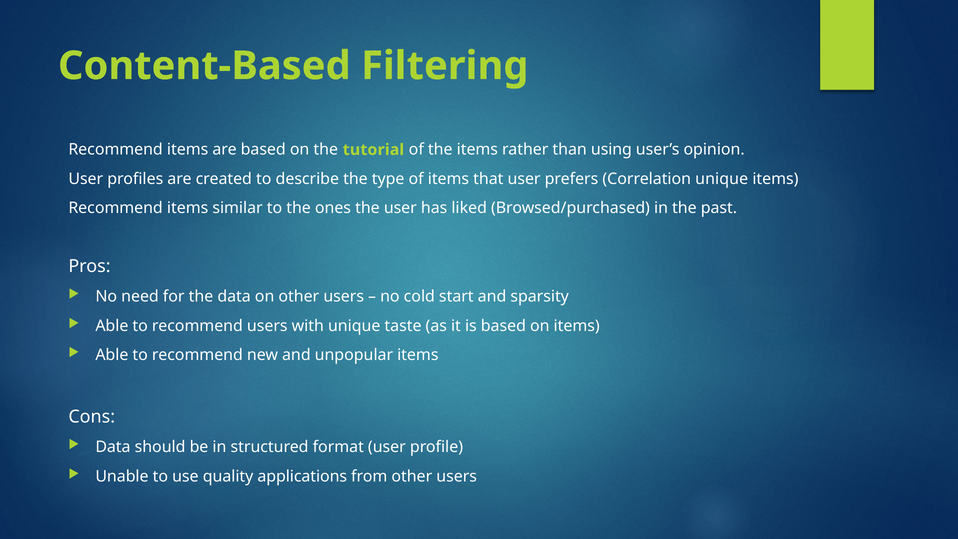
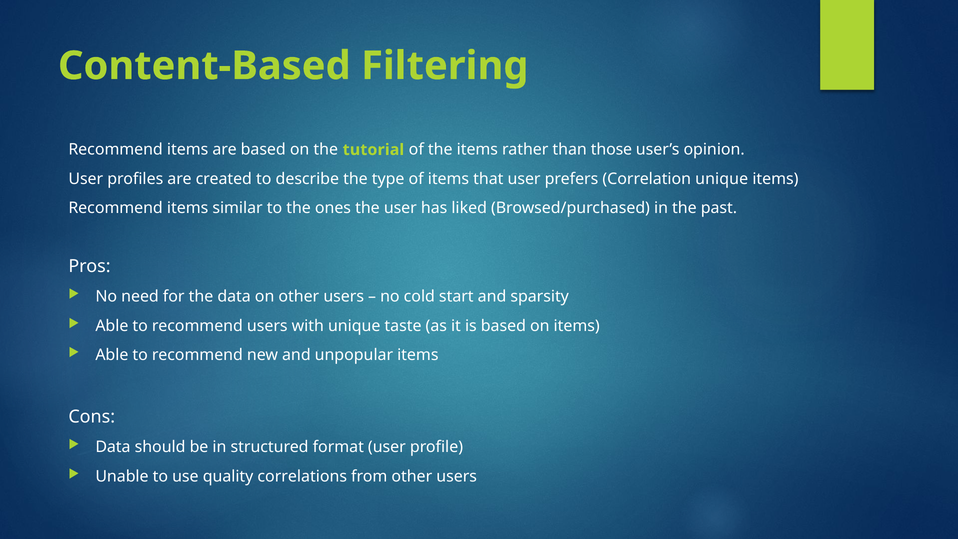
using: using -> those (611, 150)
applications: applications -> correlations (302, 476)
